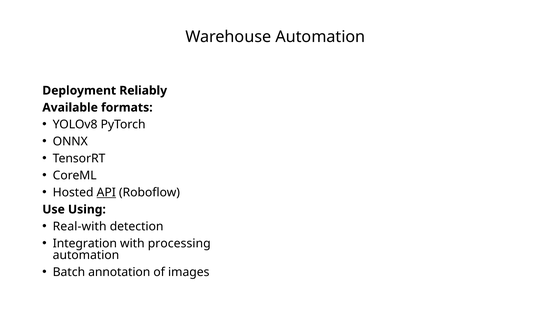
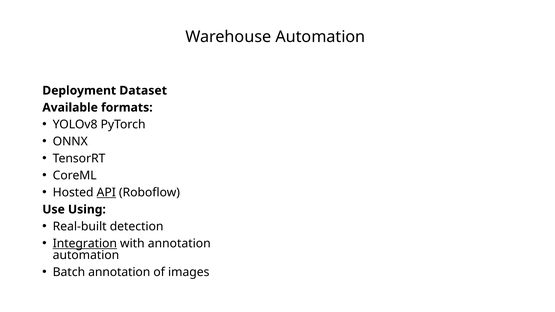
Reliably: Reliably -> Dataset (143, 91)
Real‑with: Real‑with -> Real‑built (80, 227)
Integration underline: none -> present (85, 244)
with processing: processing -> annotation (179, 244)
